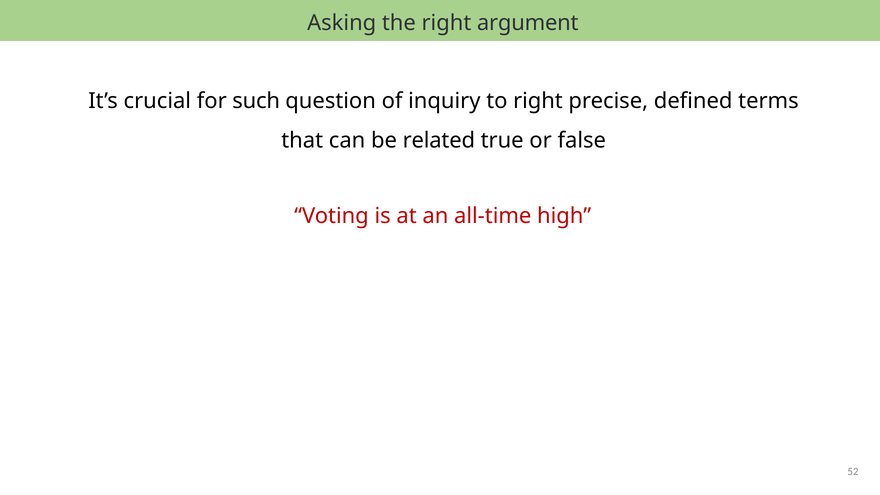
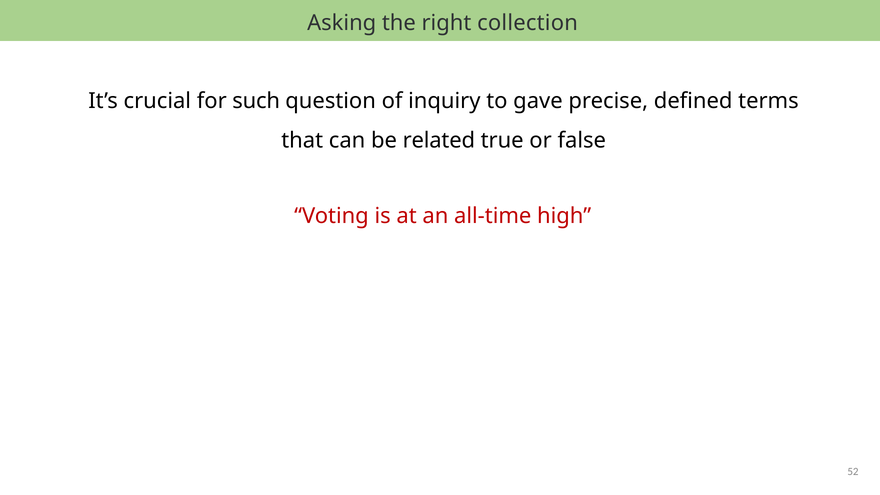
argument: argument -> collection (528, 23)
to right: right -> gave (538, 101)
